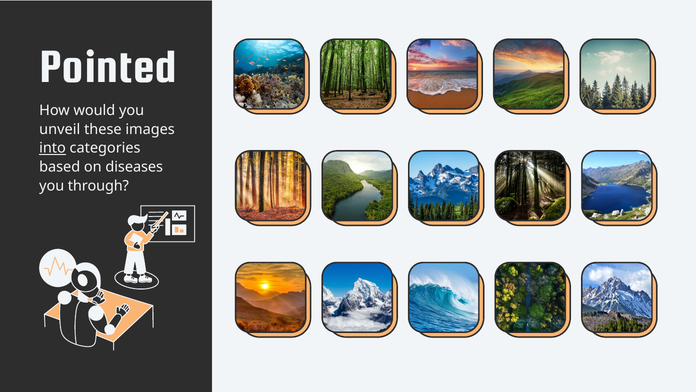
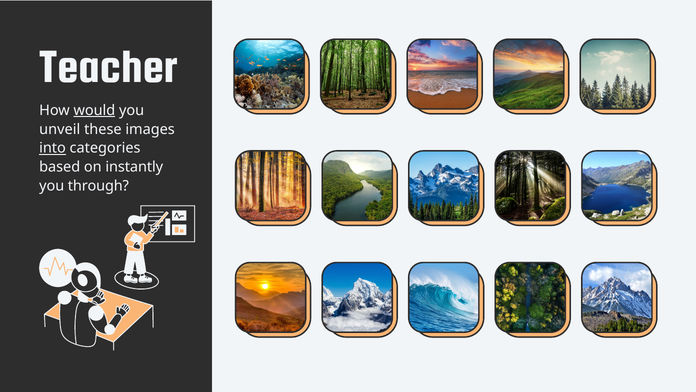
Pointed: Pointed -> Teacher (108, 66)
would underline: none -> present (94, 110)
diseases: diseases -> instantly (134, 167)
